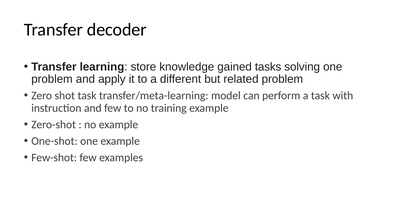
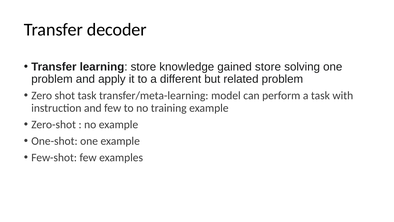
gained tasks: tasks -> store (268, 67)
